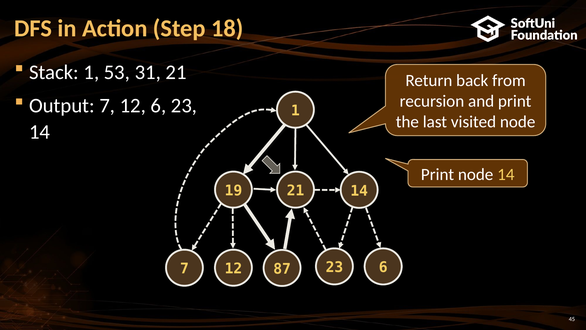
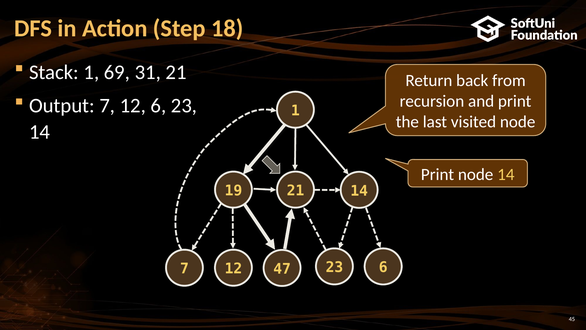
53: 53 -> 69 (117, 72)
87: 87 -> 47 (282, 269)
